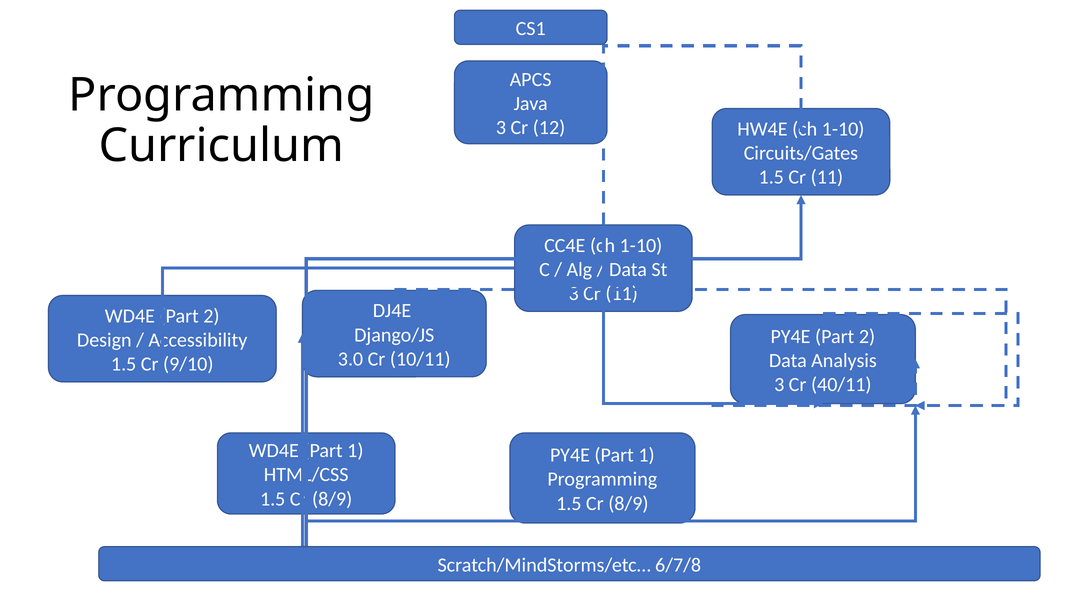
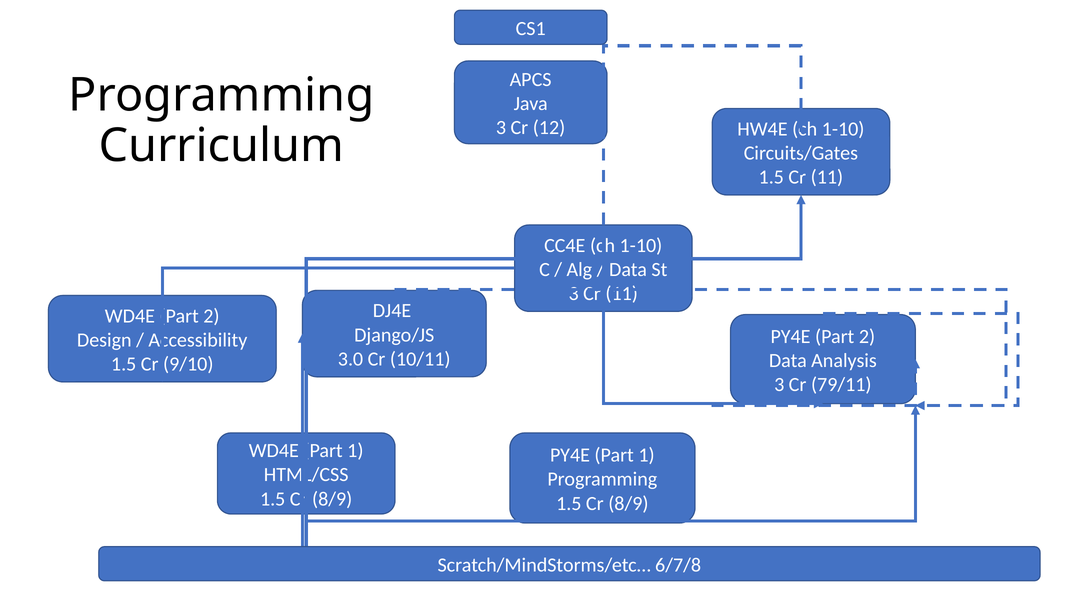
40/11: 40/11 -> 79/11 (841, 385)
